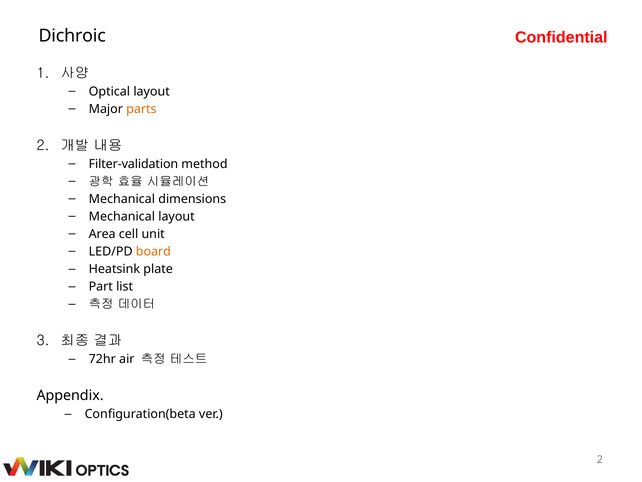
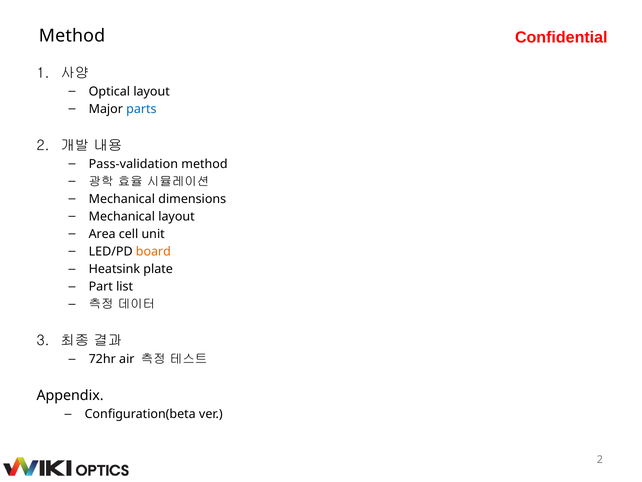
Dichroic: Dichroic -> Method (72, 36)
parts colour: orange -> blue (141, 109)
Filter-validation: Filter-validation -> Pass-validation (133, 164)
